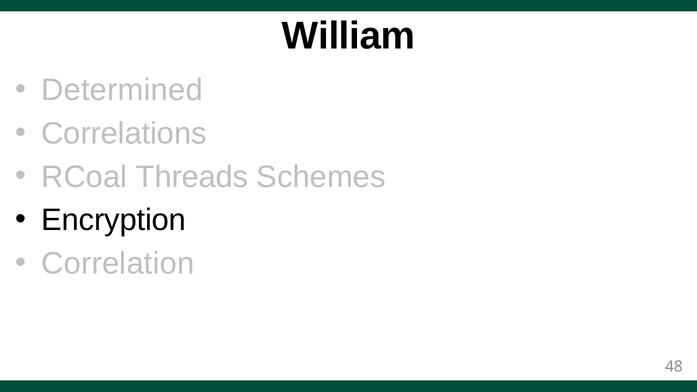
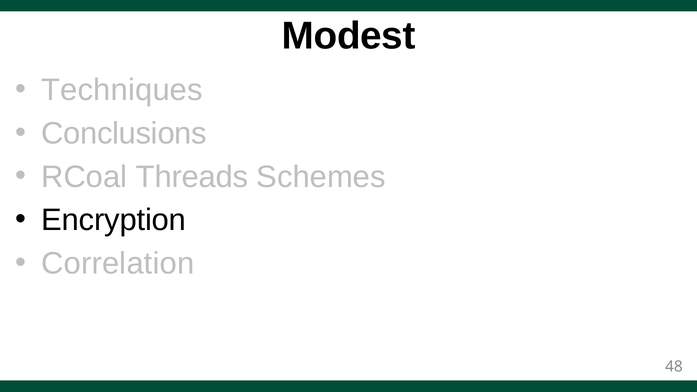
William: William -> Modest (349, 36)
Determined: Determined -> Techniques (122, 90)
Correlations: Correlations -> Conclusions (124, 134)
